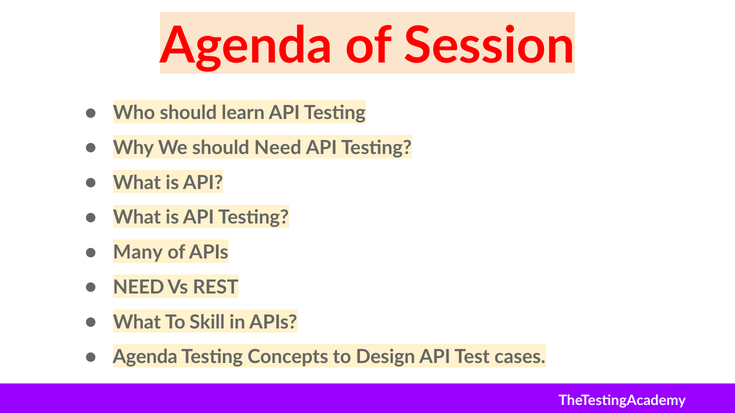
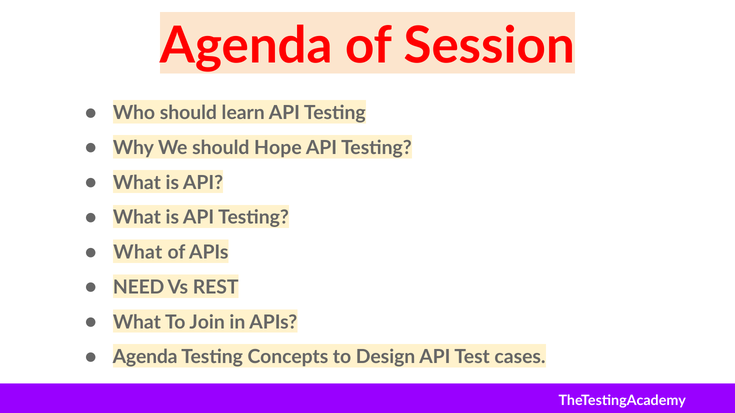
should Need: Need -> Hope (278, 148)
Many: Many -> What (138, 253)
Skill: Skill -> Join (207, 322)
